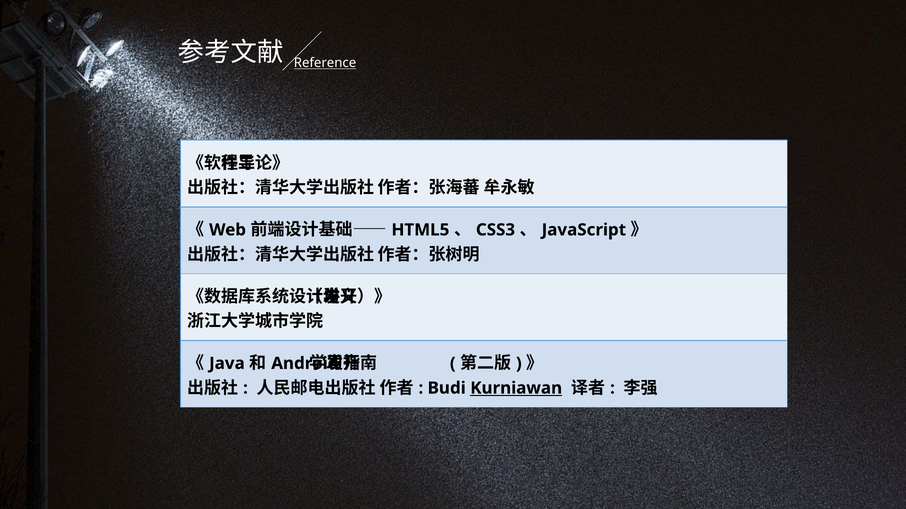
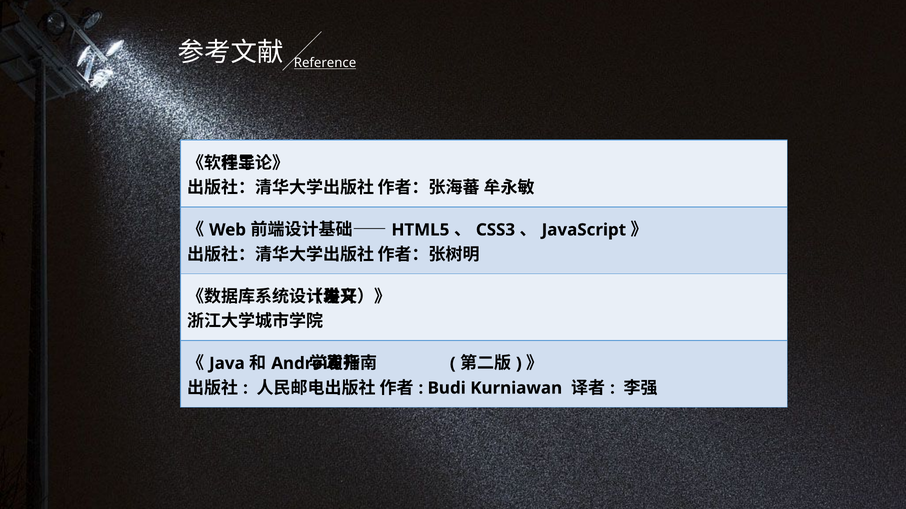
Kurniawan underline: present -> none (516, 389)
